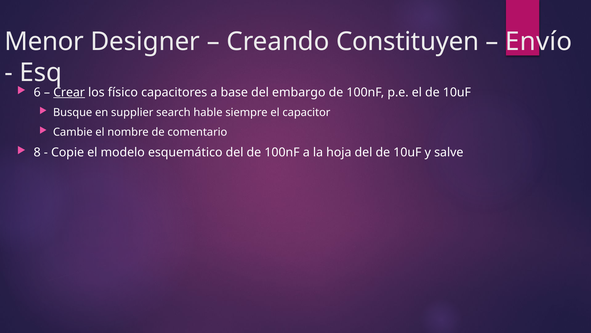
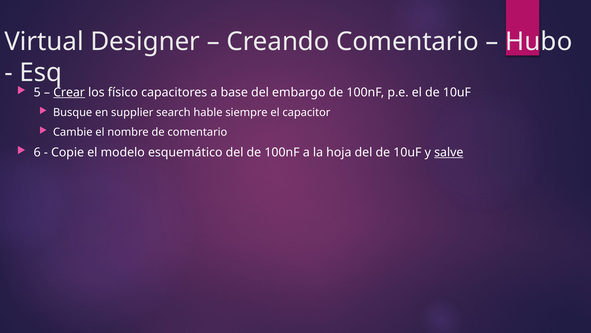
Menor: Menor -> Virtual (44, 41)
Creando Constituyen: Constituyen -> Comentario (407, 41)
Envío: Envío -> Hubo (539, 41)
6: 6 -> 5 (37, 92)
8: 8 -> 6 (37, 152)
salve underline: none -> present (449, 152)
